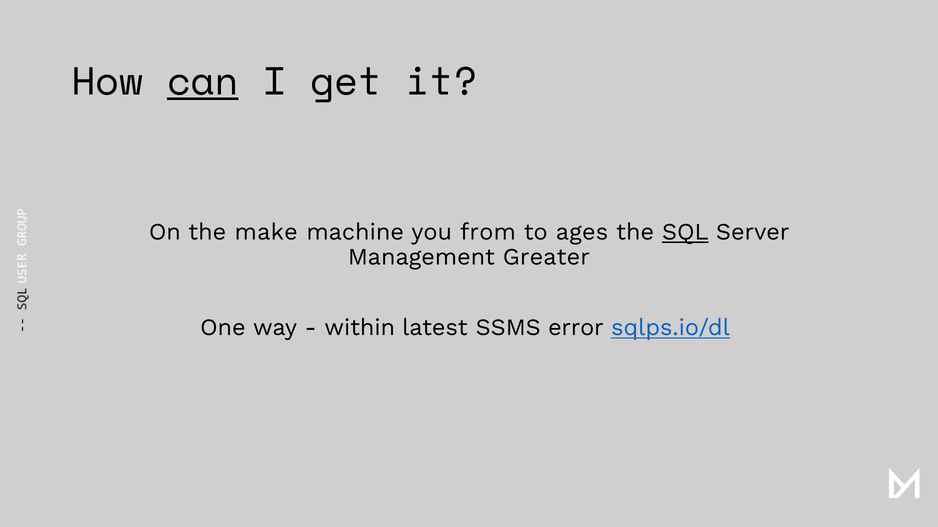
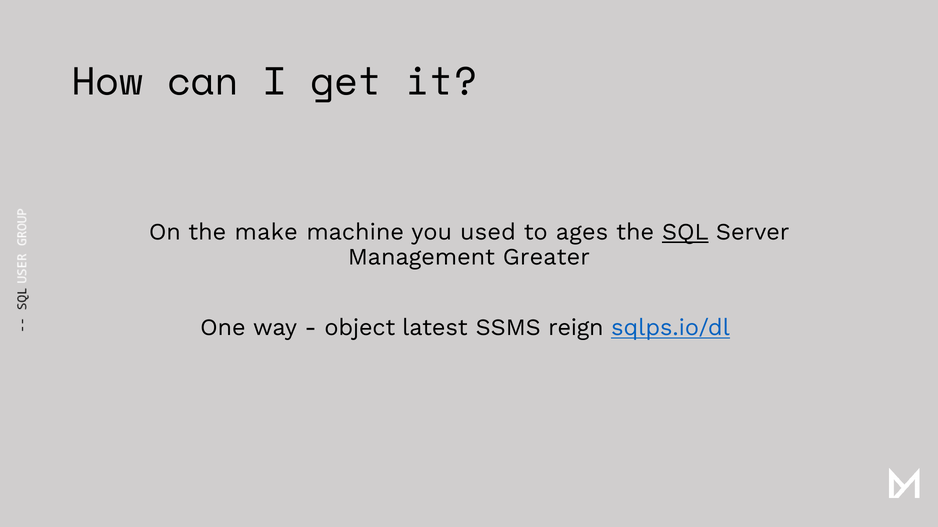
can underline: present -> none (203, 82)
from: from -> used (488, 232)
within: within -> object (360, 328)
error: error -> reign (576, 328)
